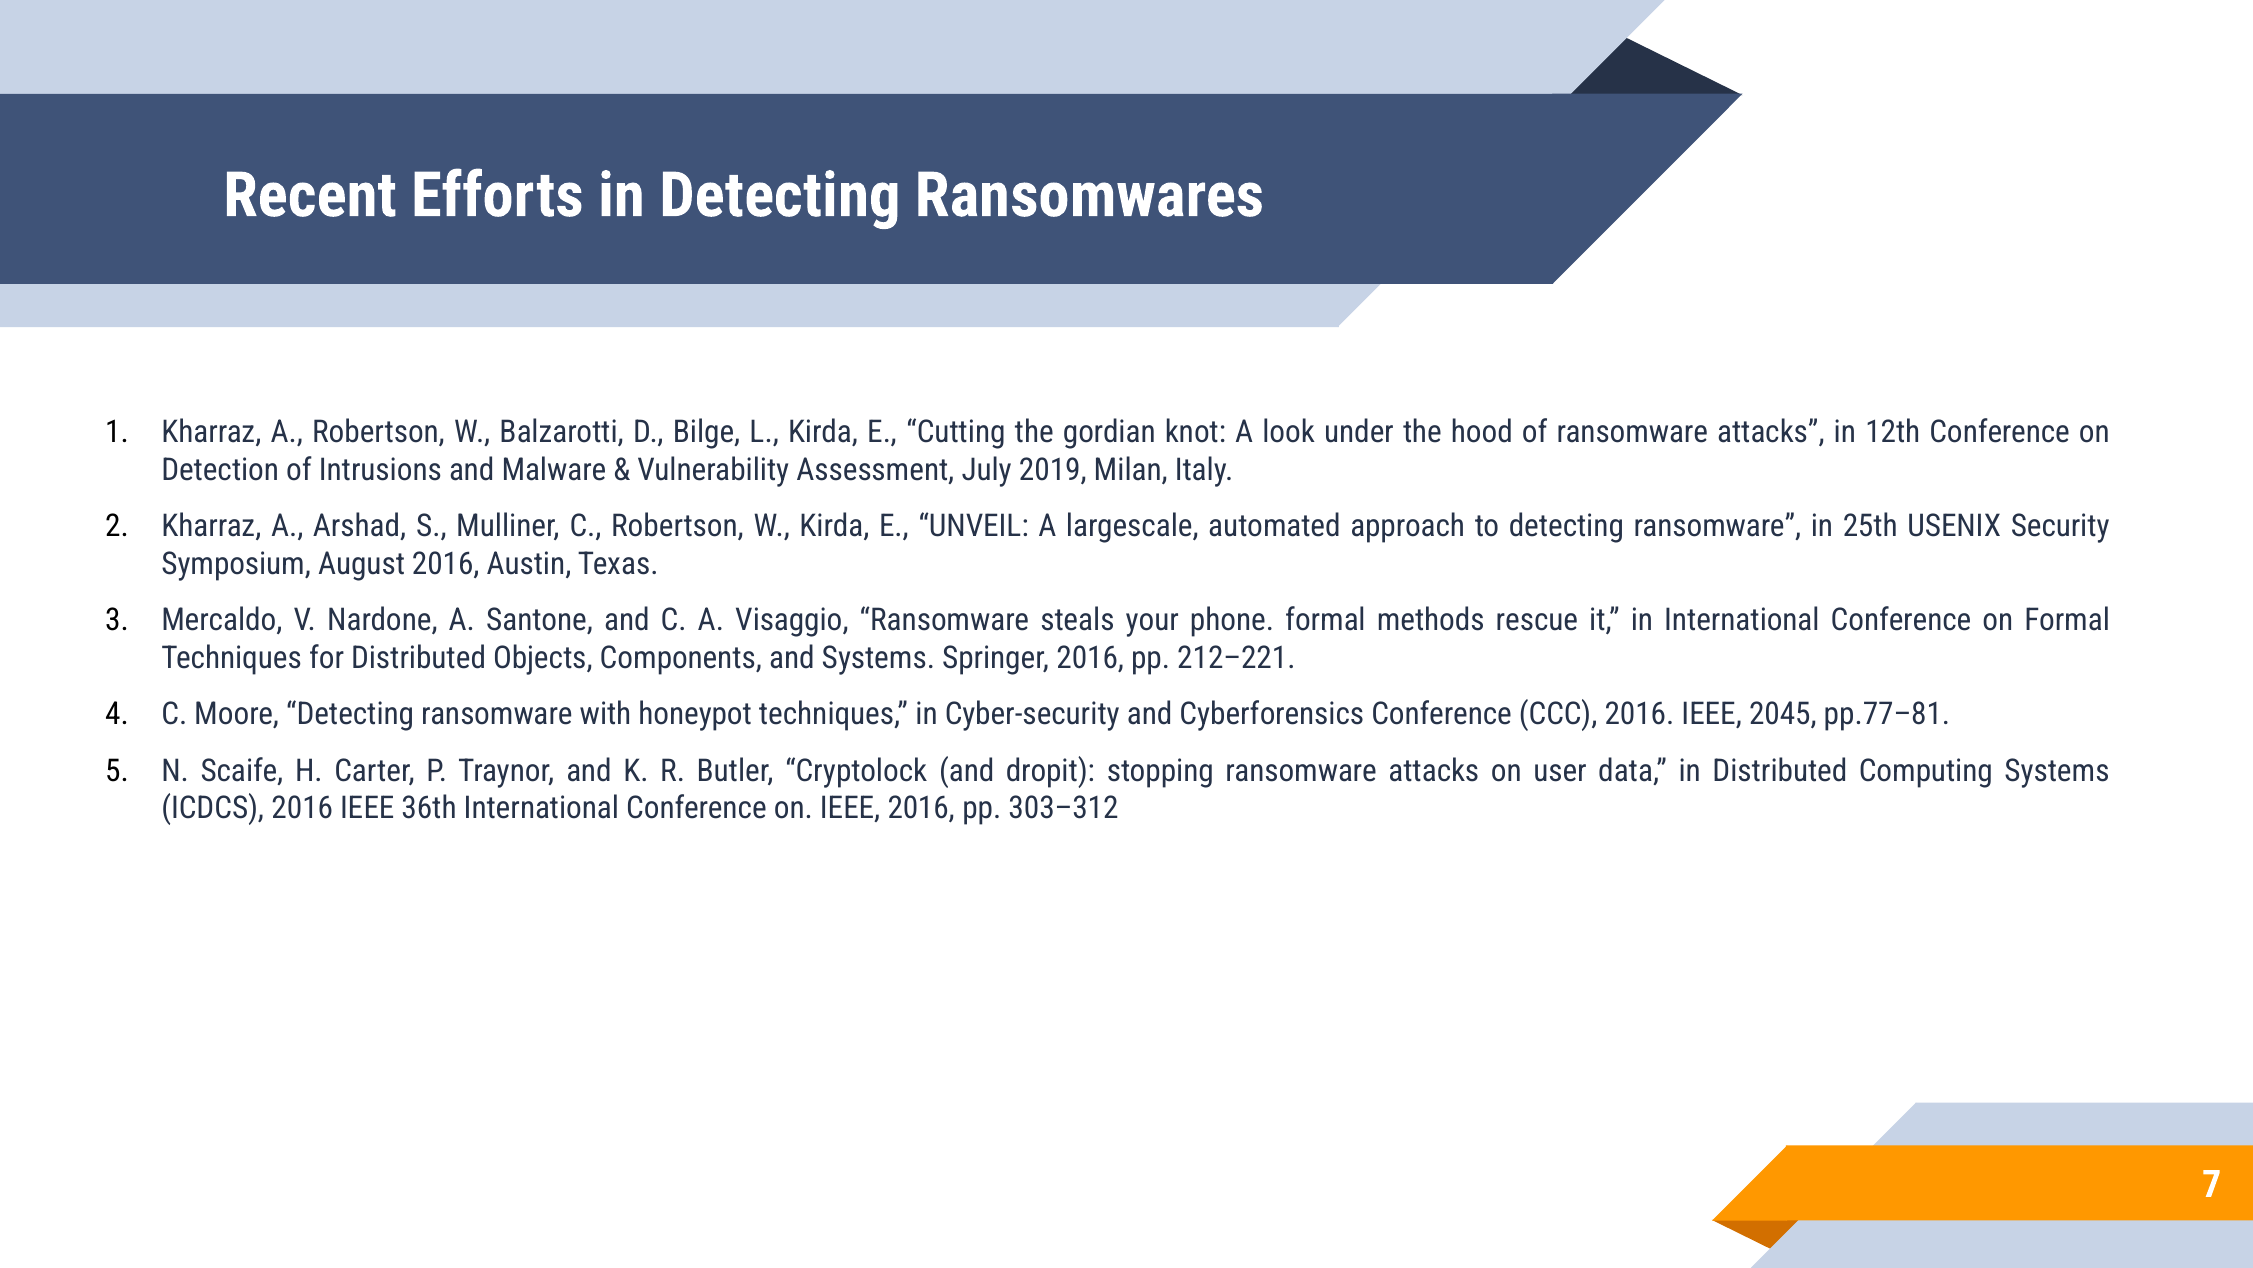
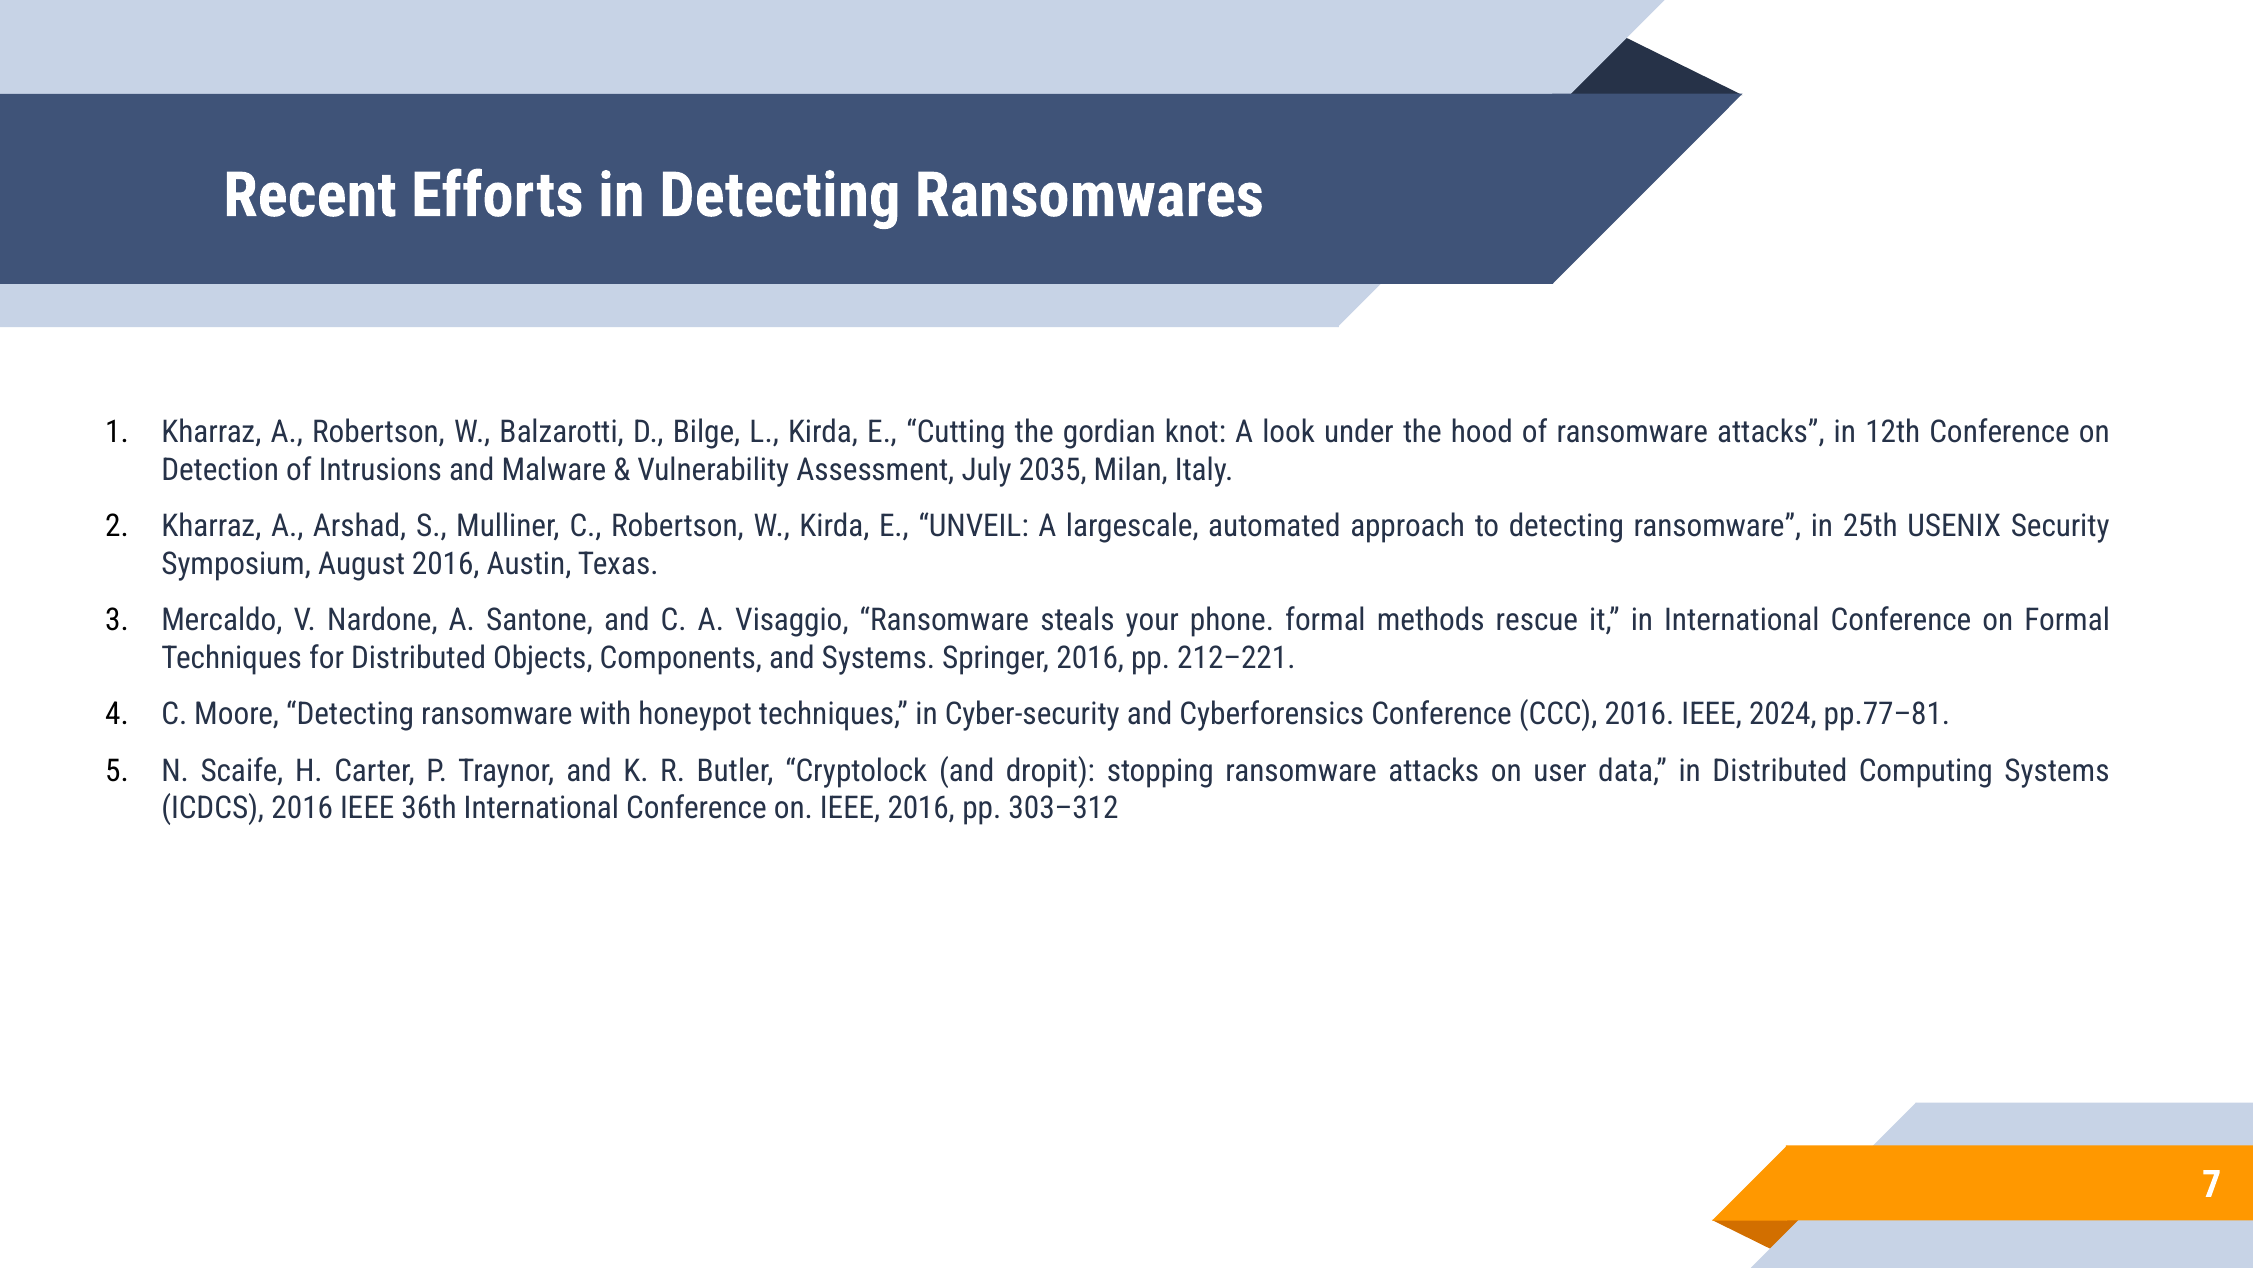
2019: 2019 -> 2035 (1053, 470)
2045: 2045 -> 2024 (1783, 714)
